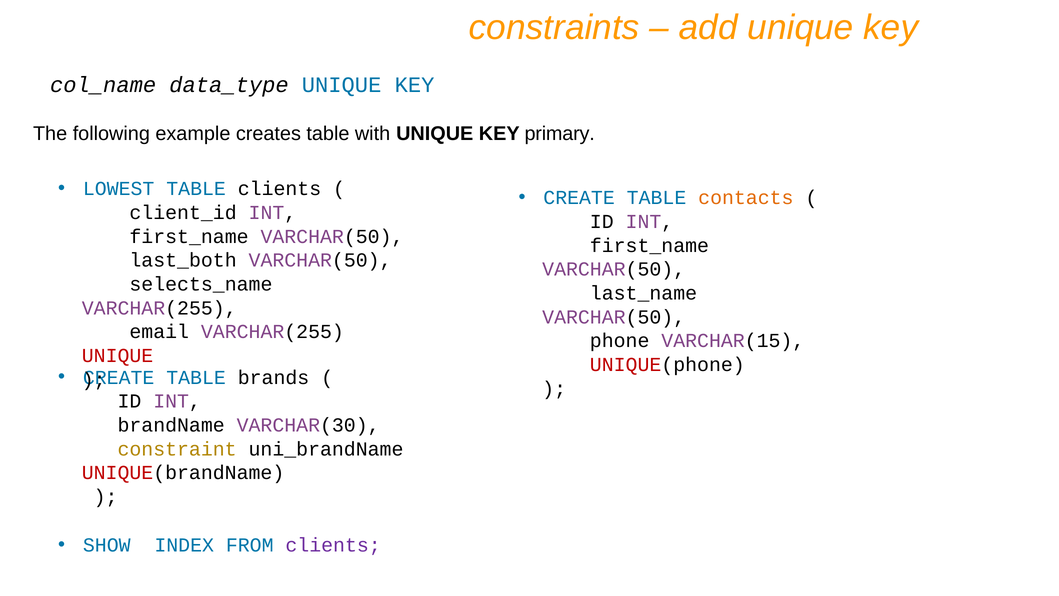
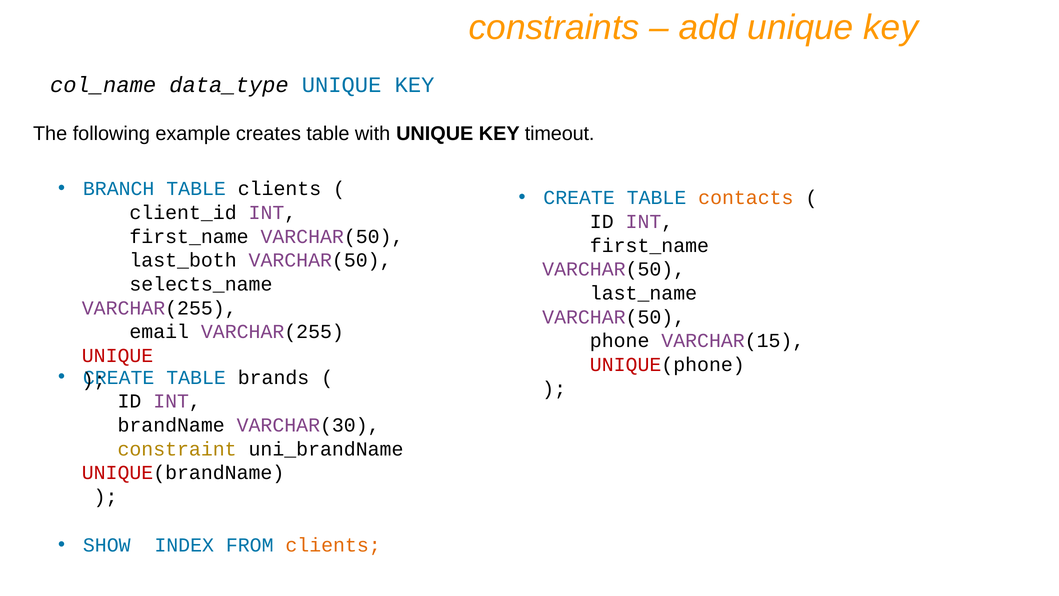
primary: primary -> timeout (560, 134)
LOWEST: LOWEST -> BRANCH (119, 189)
clients colour: purple -> orange (333, 545)
